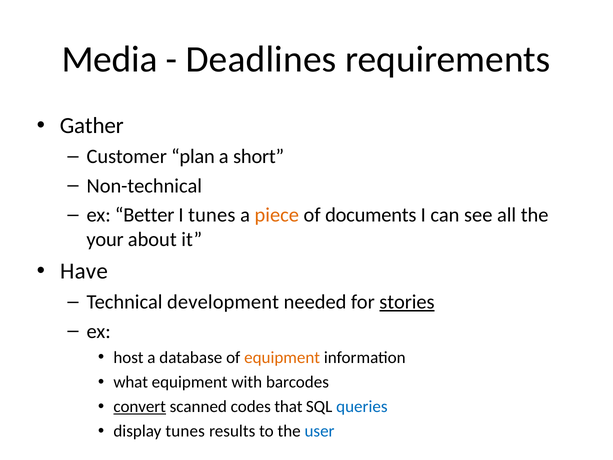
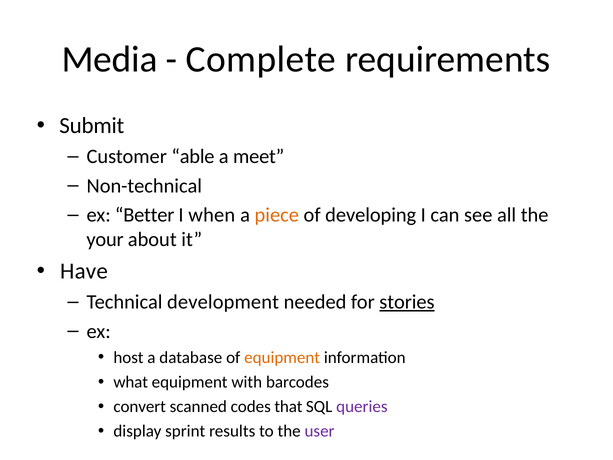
Deadlines: Deadlines -> Complete (261, 59)
Gather: Gather -> Submit (92, 126)
plan: plan -> able (193, 156)
short: short -> meet (259, 156)
I tunes: tunes -> when (212, 215)
documents: documents -> developing (371, 215)
convert underline: present -> none (140, 407)
queries colour: blue -> purple (362, 407)
display tunes: tunes -> sprint (185, 431)
user colour: blue -> purple (320, 431)
